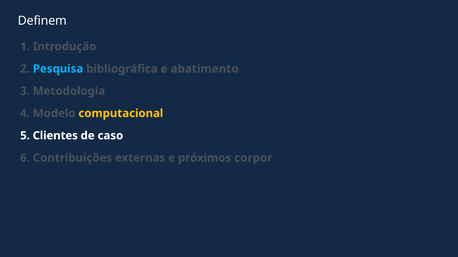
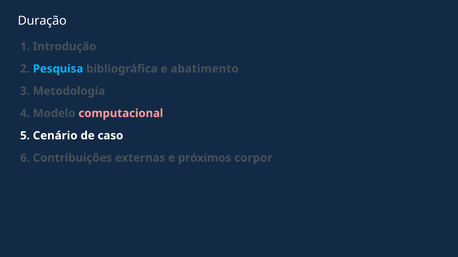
Definem: Definem -> Duração (42, 21)
computacional colour: yellow -> pink (121, 114)
Clientes: Clientes -> Cenário (55, 136)
